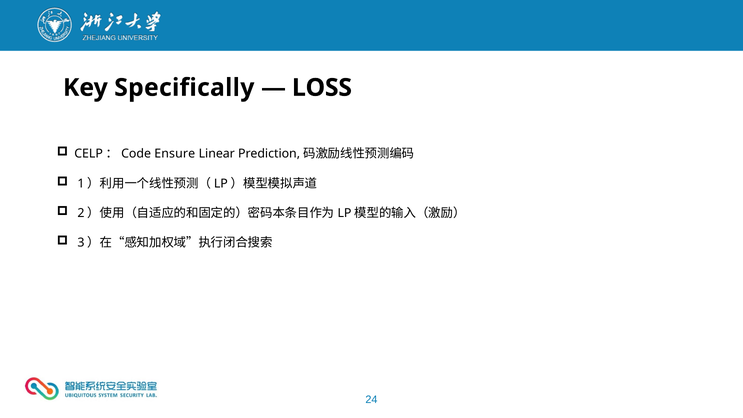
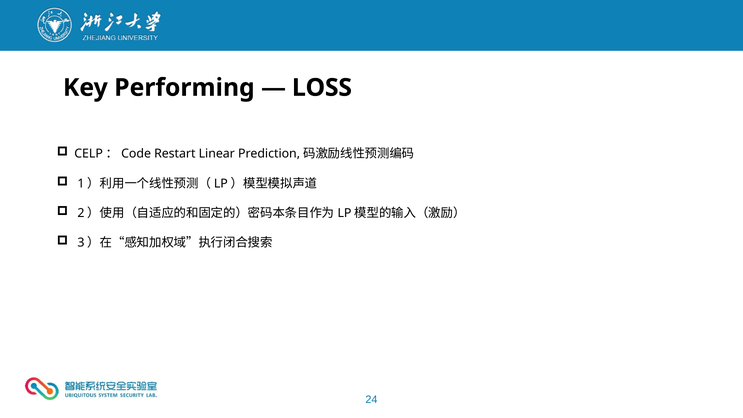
Specifically: Specifically -> Performing (184, 88)
Ensure: Ensure -> Restart (175, 154)
